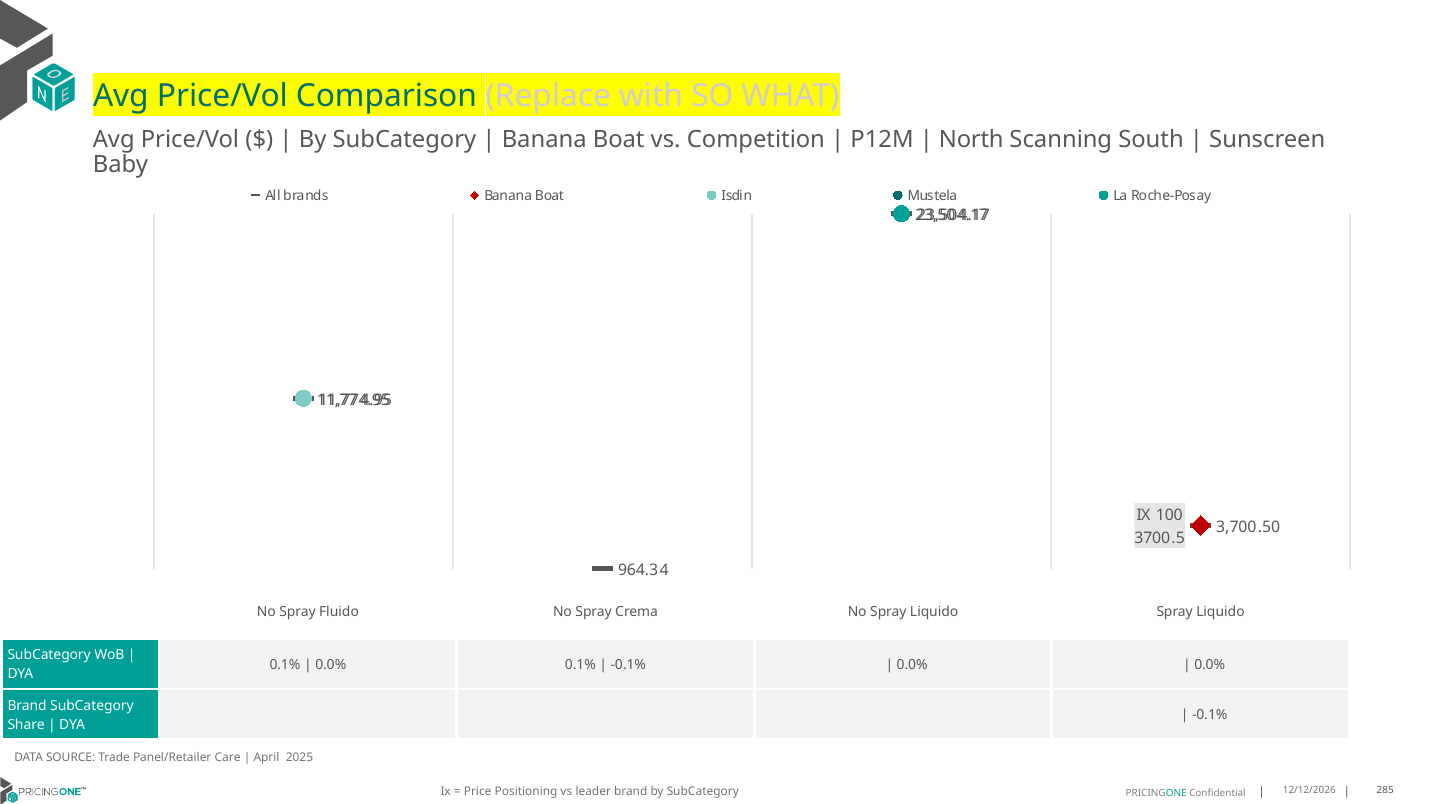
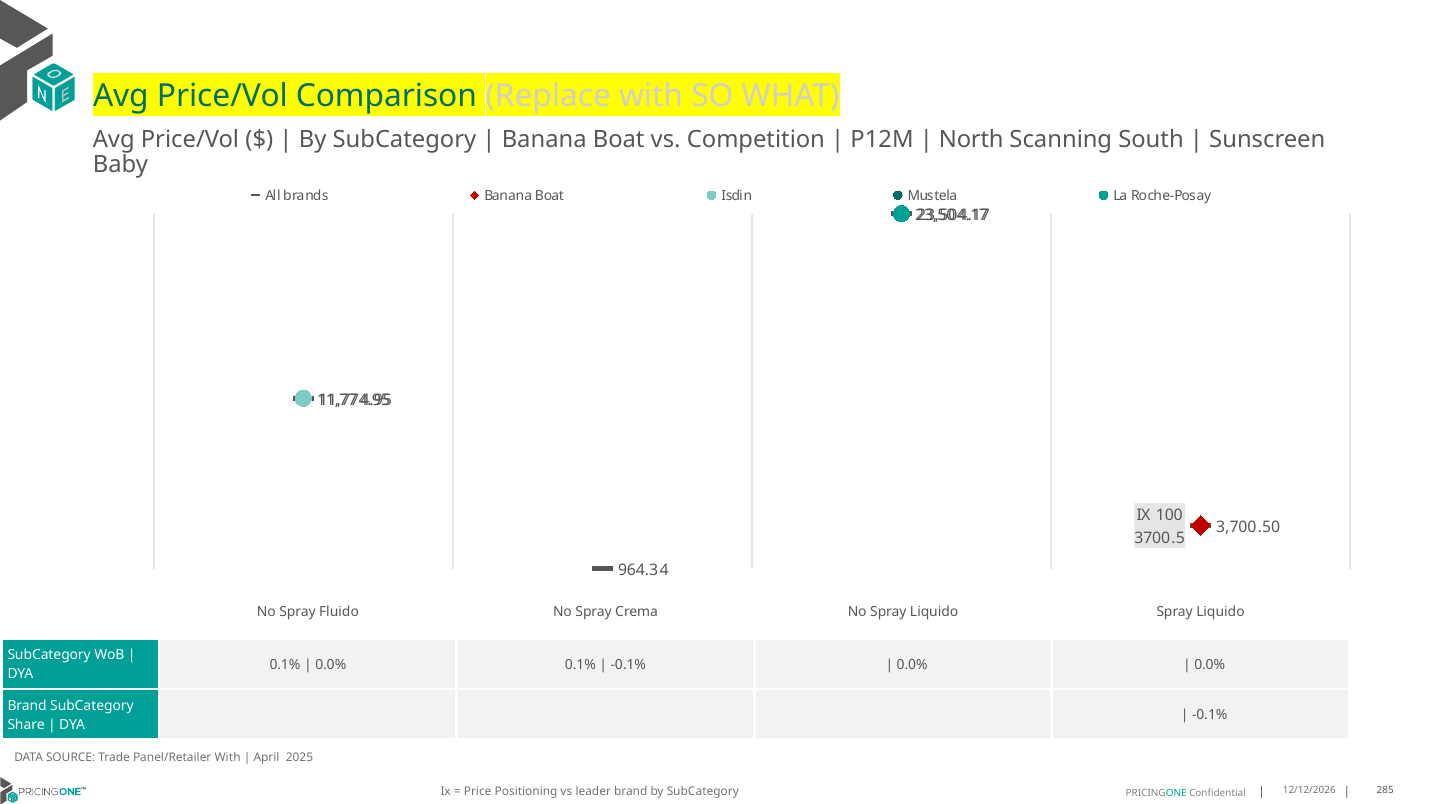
Panel/Retailer Care: Care -> With (228, 757)
